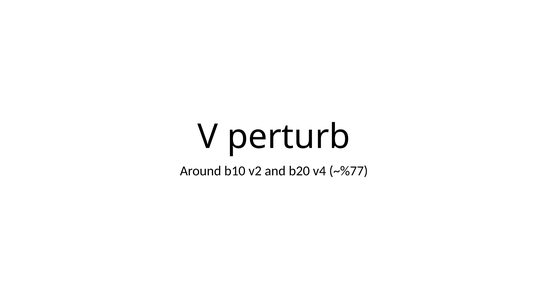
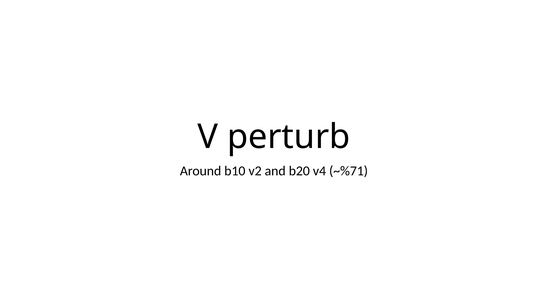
~%77: ~%77 -> ~%71 (349, 171)
